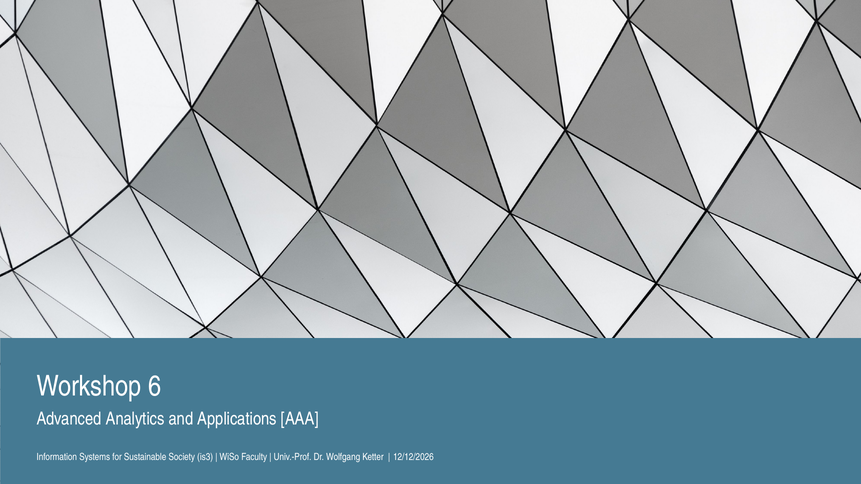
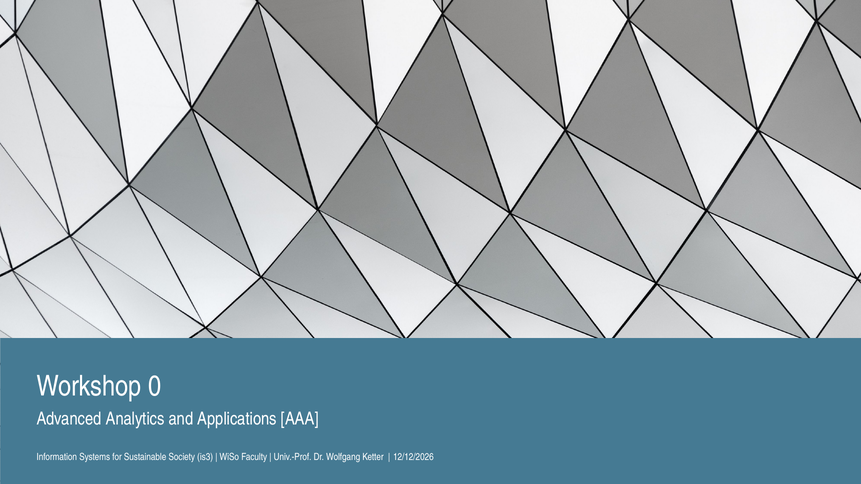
6: 6 -> 0 (155, 387)
